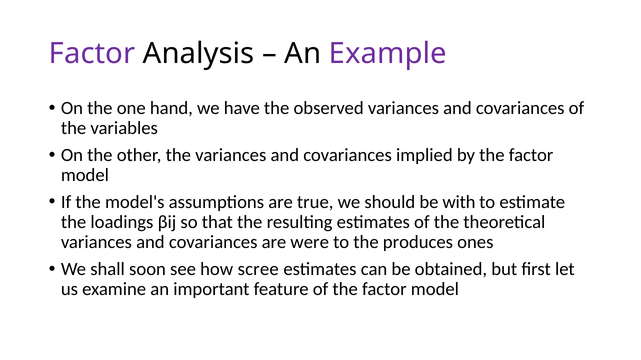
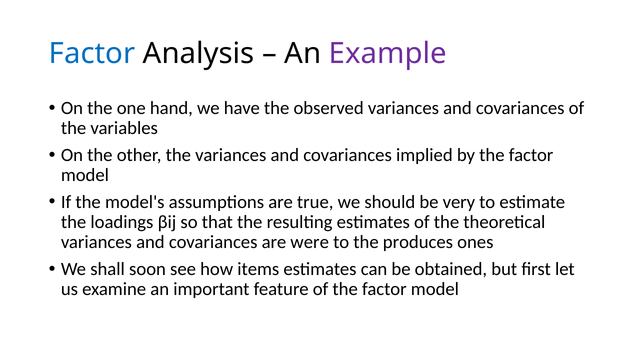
Factor colour: purple -> blue (92, 54)
with: with -> very (459, 202)
scree: scree -> items (258, 269)
